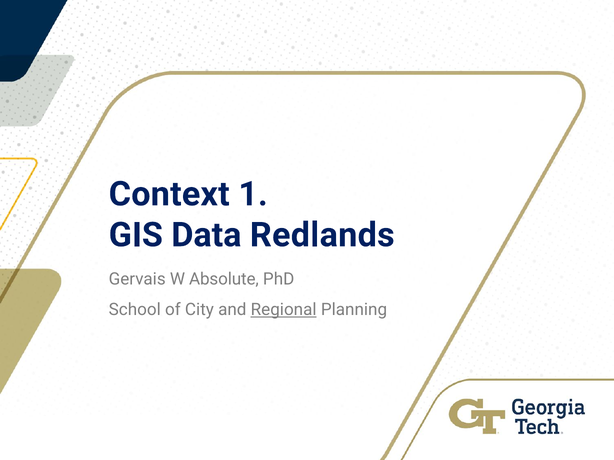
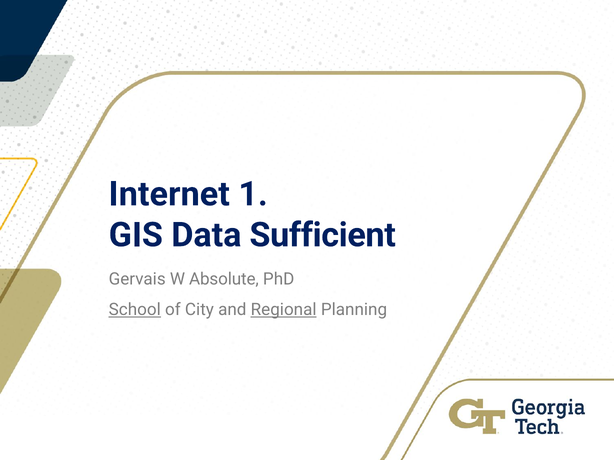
Context: Context -> Internet (169, 194)
Redlands: Redlands -> Sufficient (323, 235)
School underline: none -> present (135, 310)
